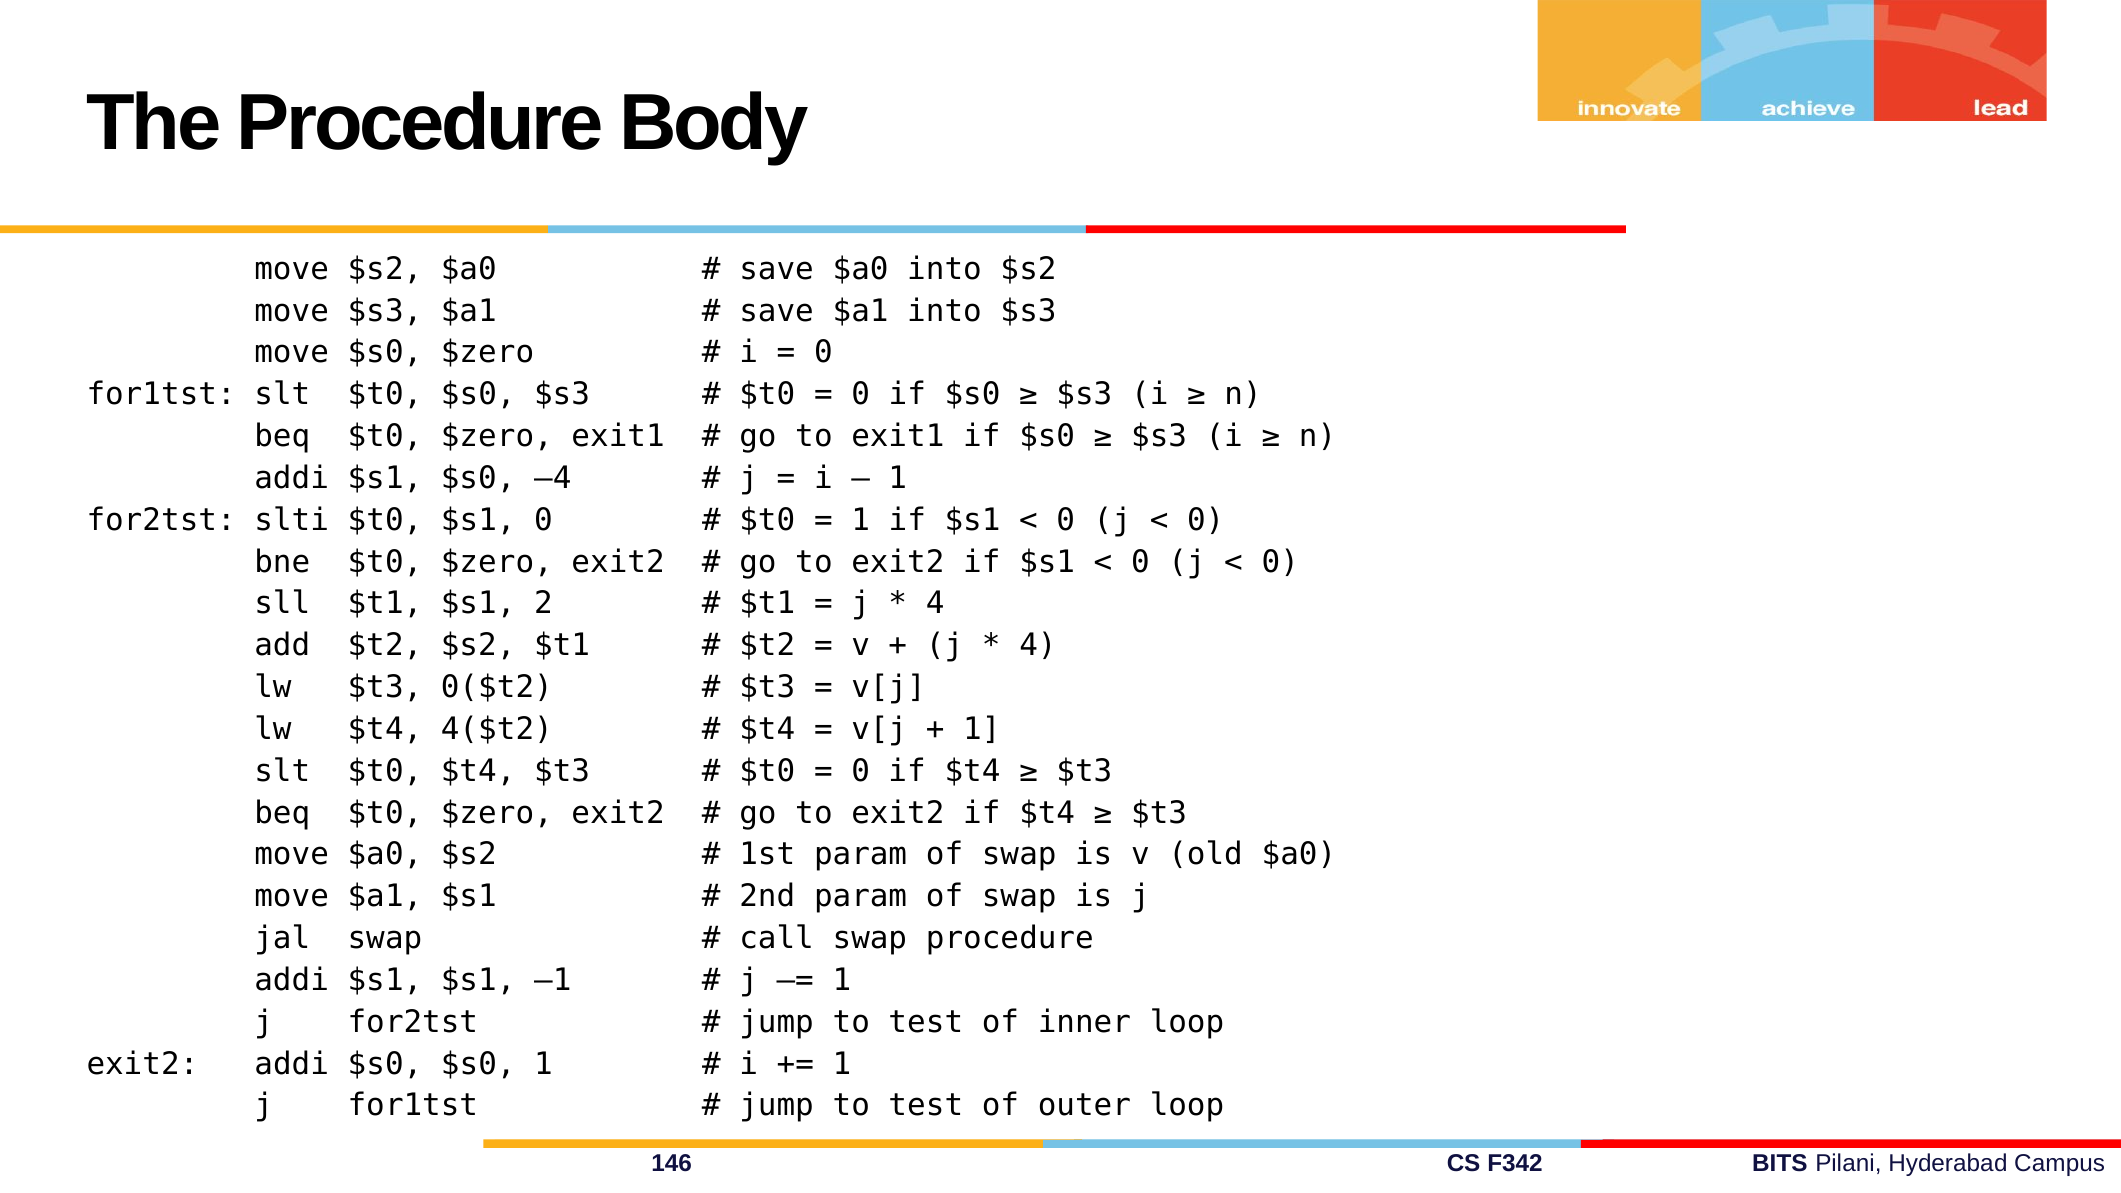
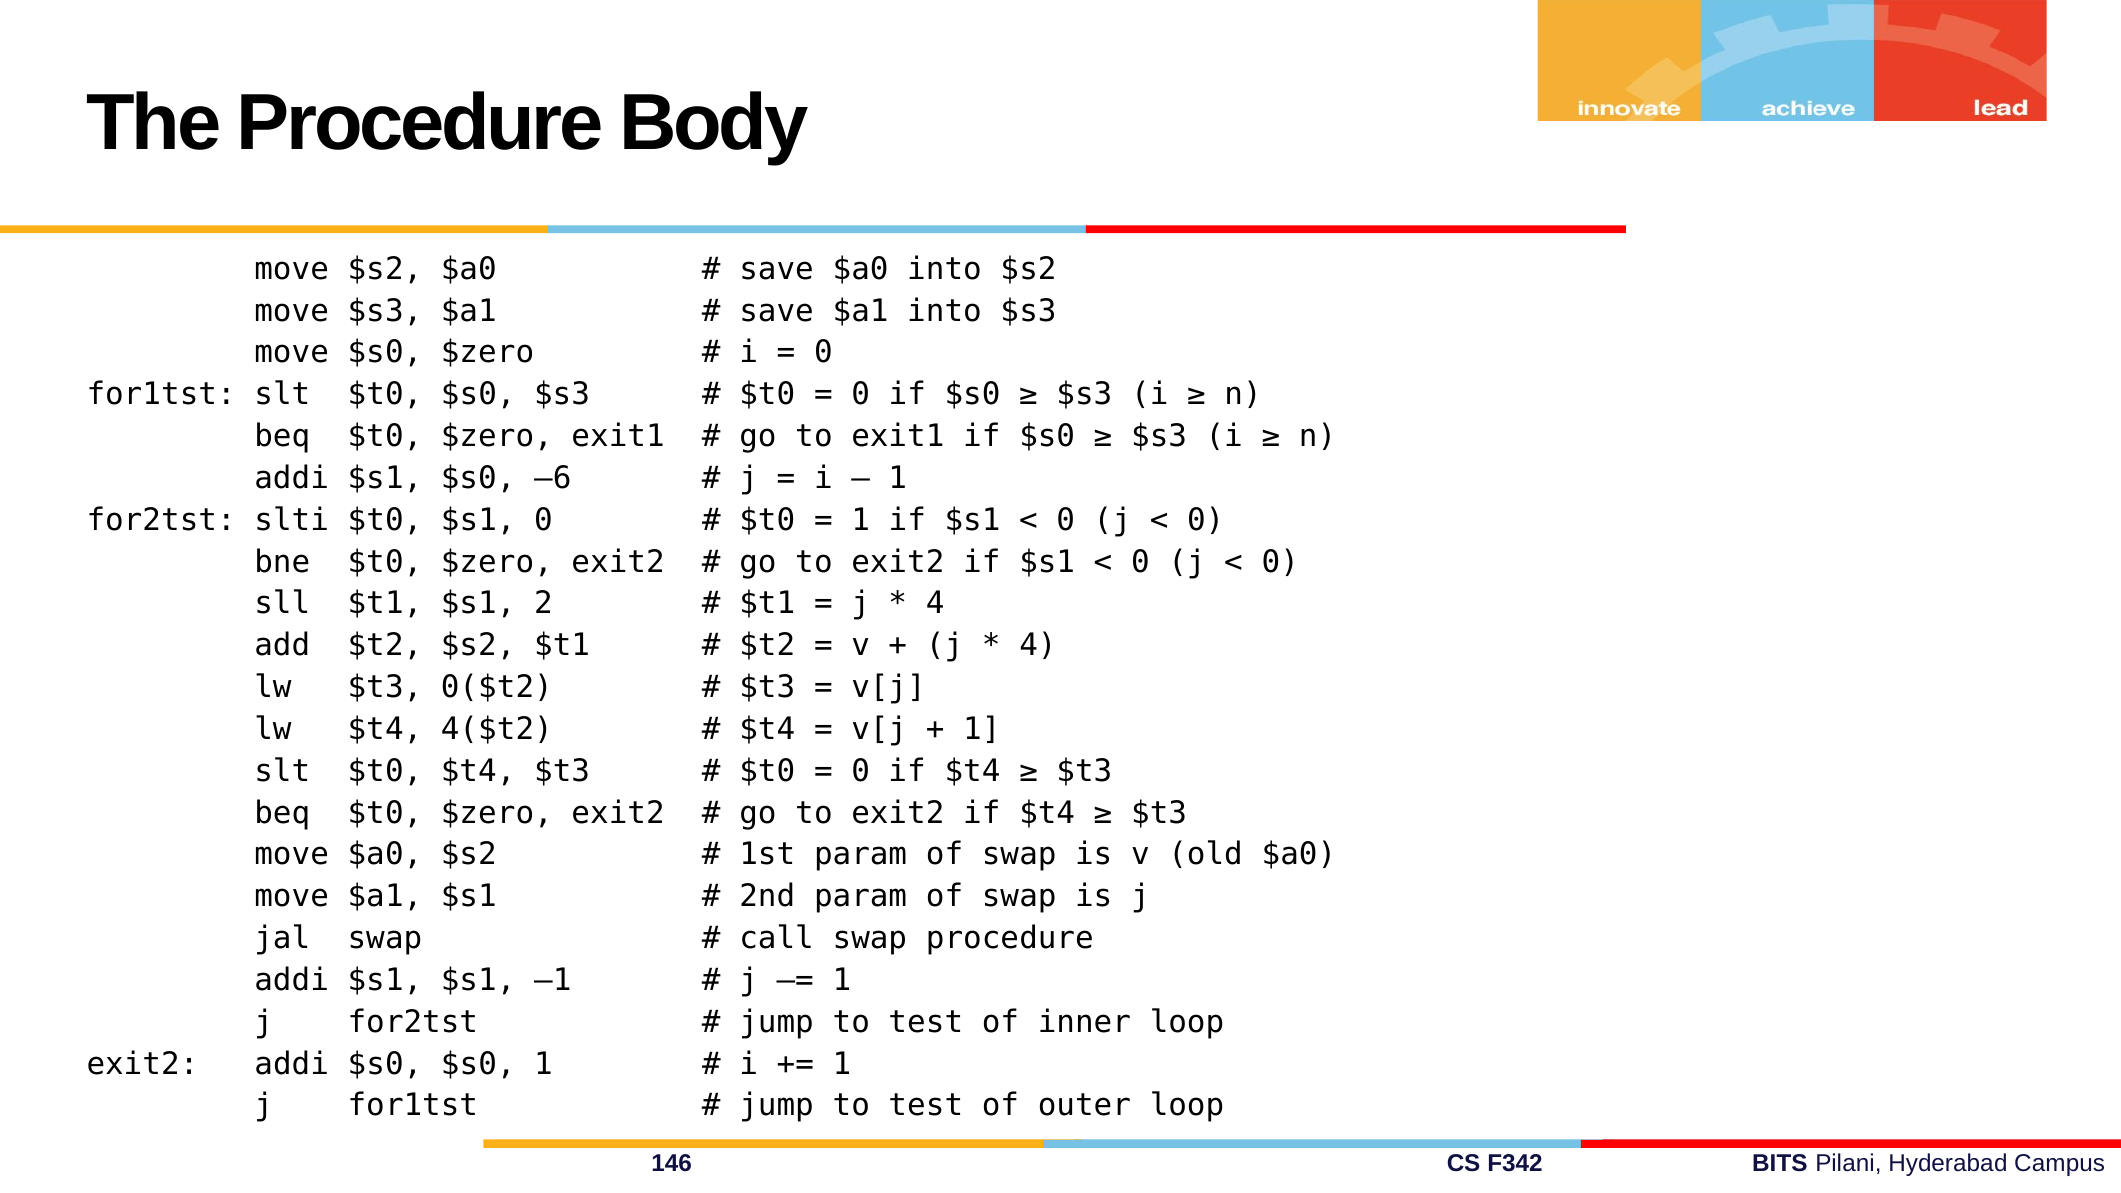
–4: –4 -> –6 (553, 478)
